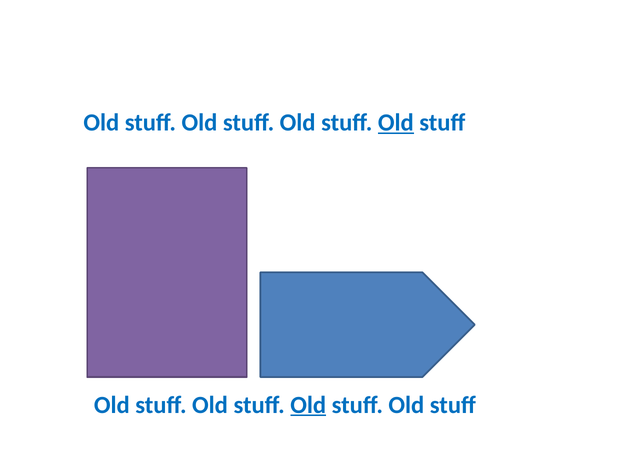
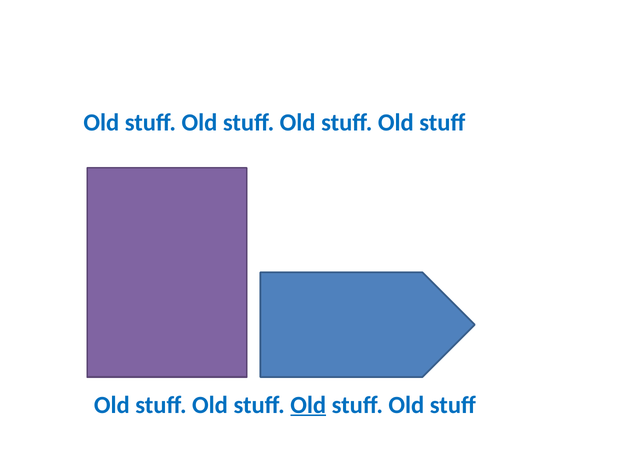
Old underline: present -> none (396, 122)
